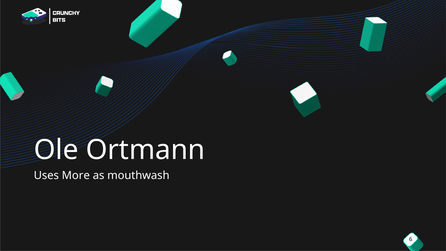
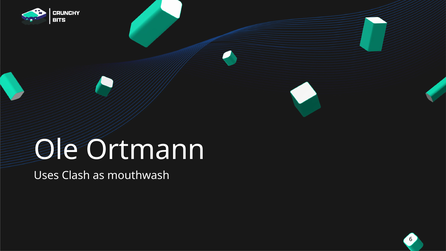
More: More -> Clash (76, 176)
